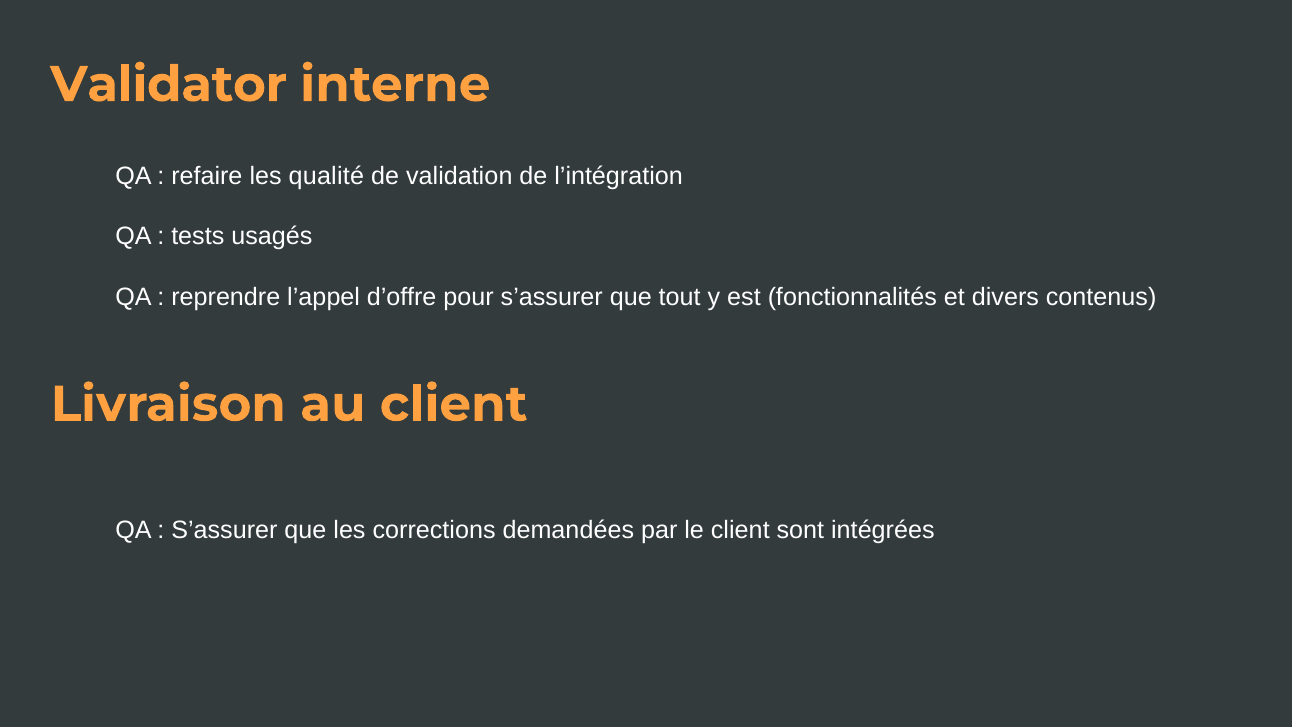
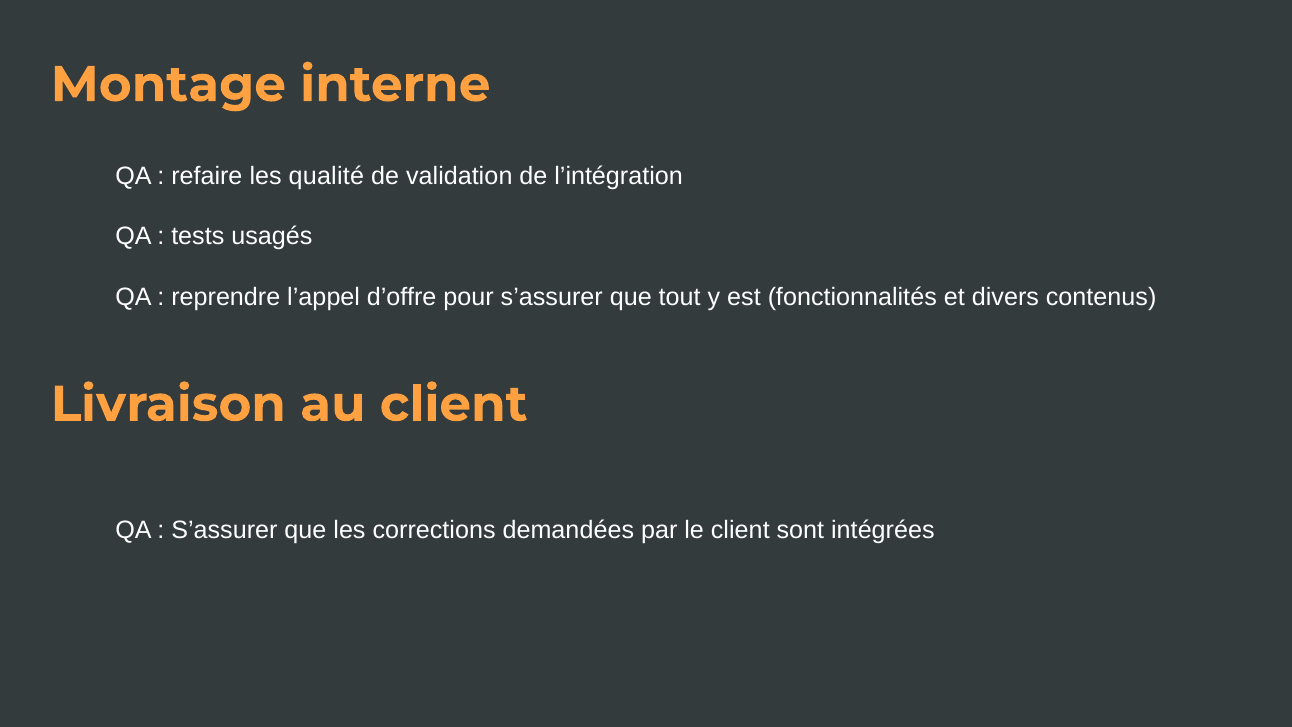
Validator: Validator -> Montage (168, 85)
